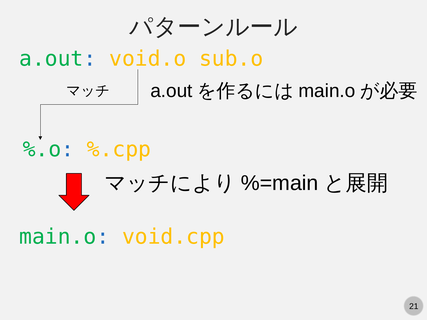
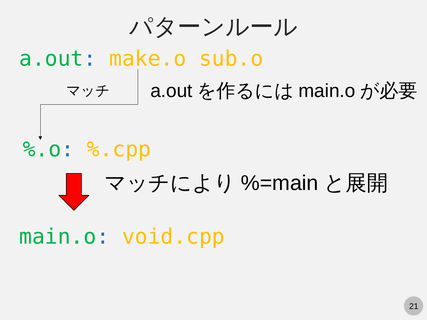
void.o: void.o -> make.o (148, 59)
